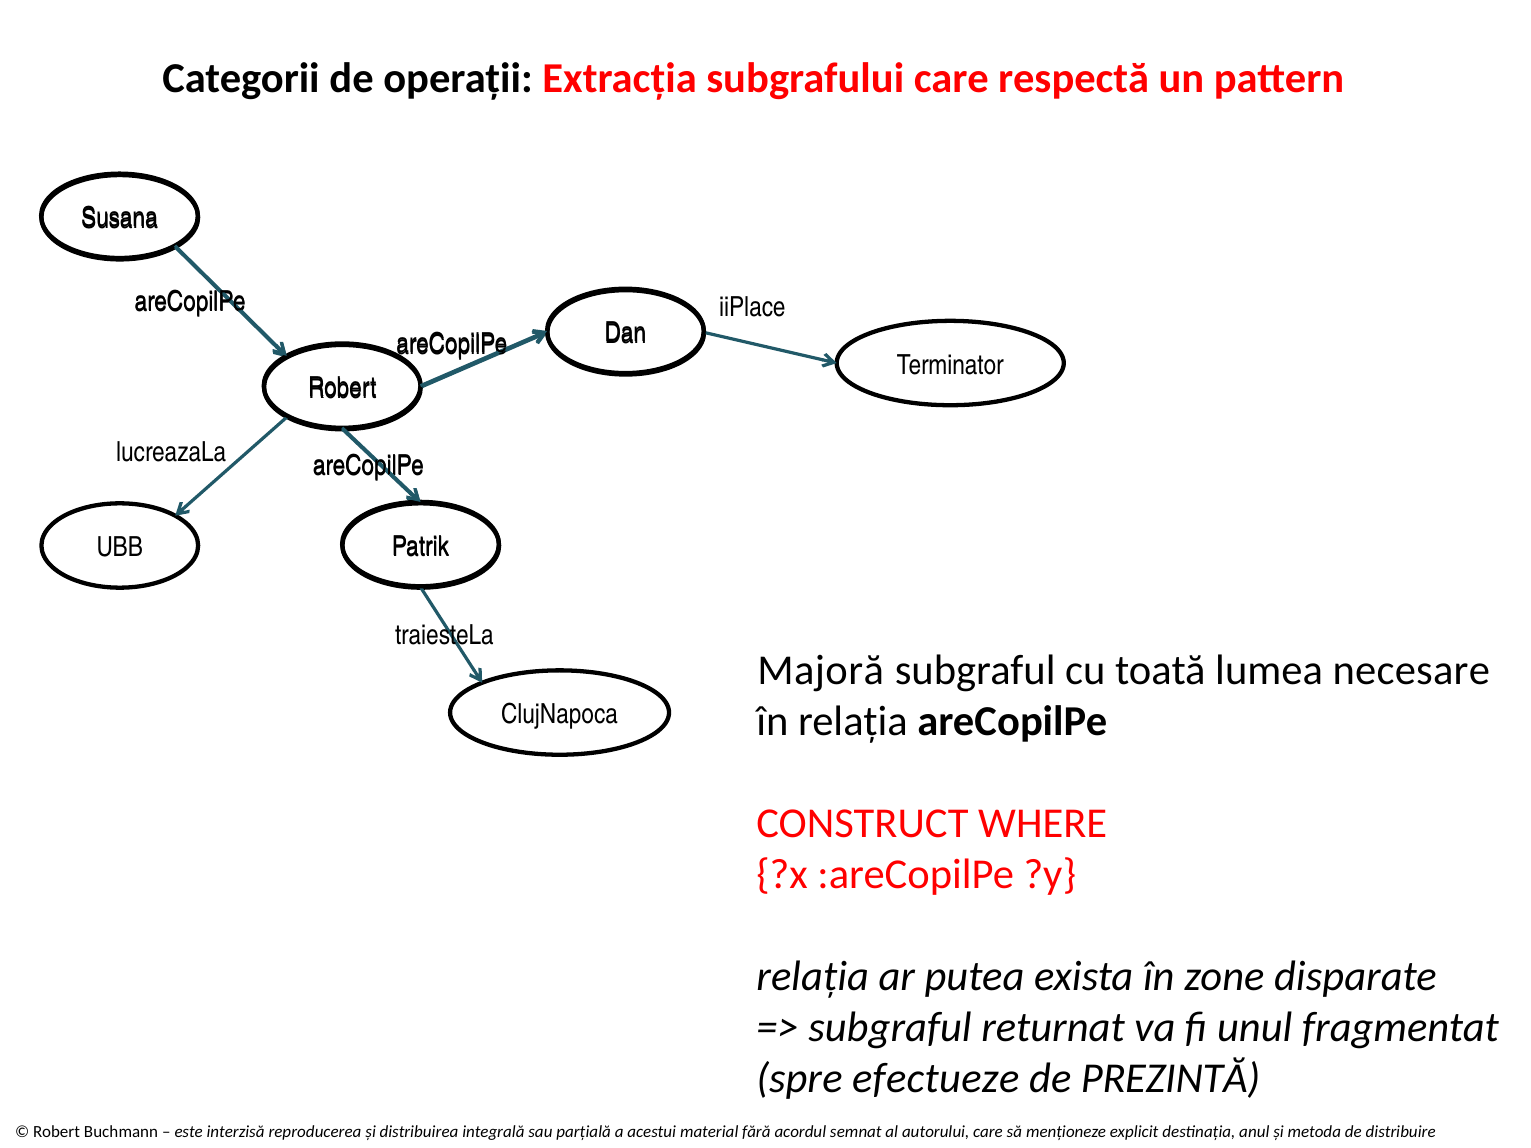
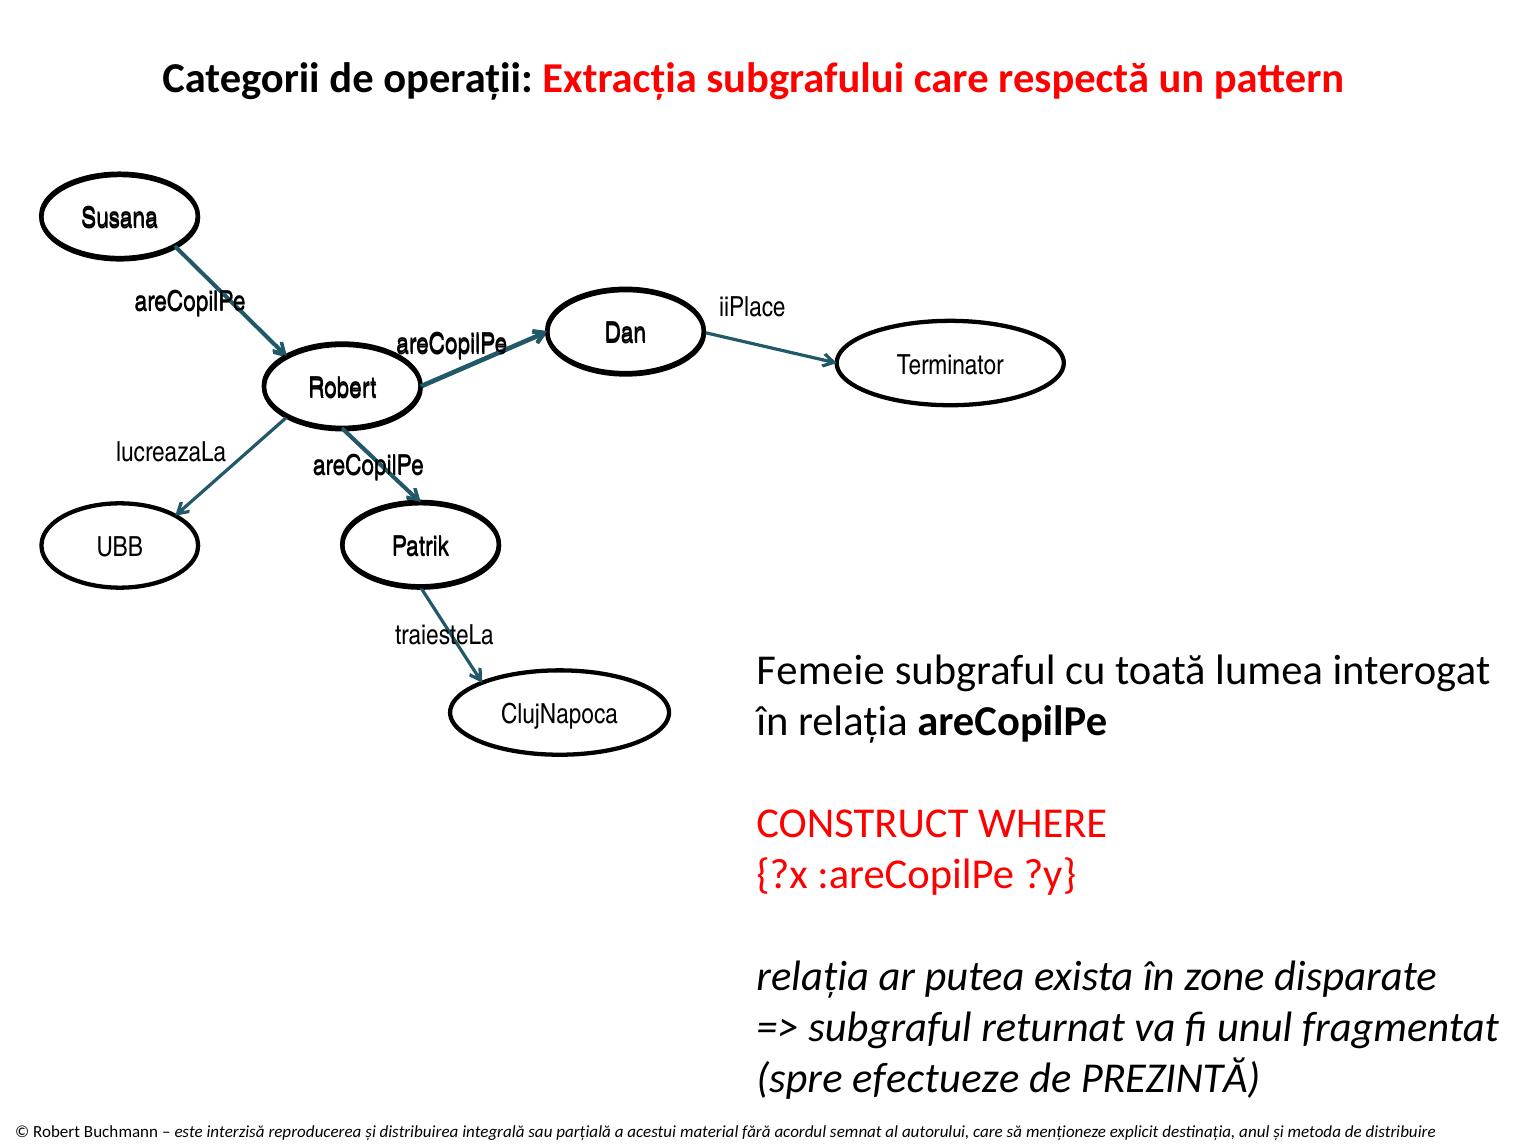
Majoră: Majoră -> Femeie (821, 670)
necesare: necesare -> interogat (1412, 670)
